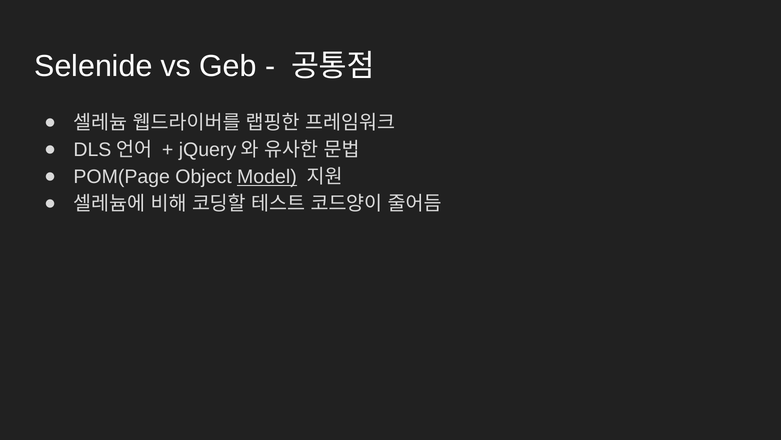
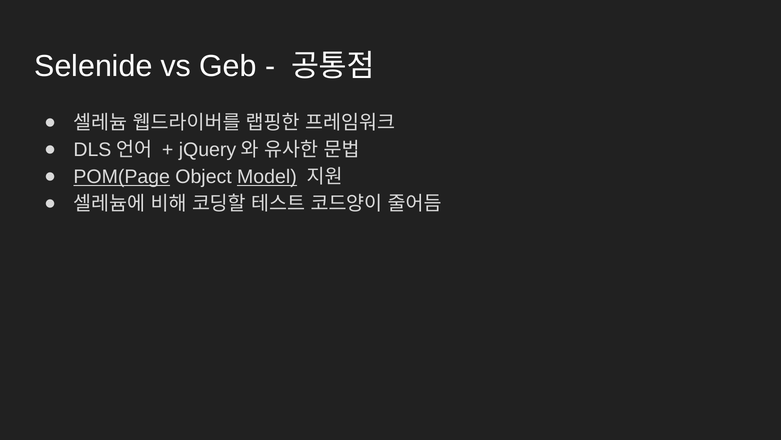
POM(Page underline: none -> present (122, 177)
